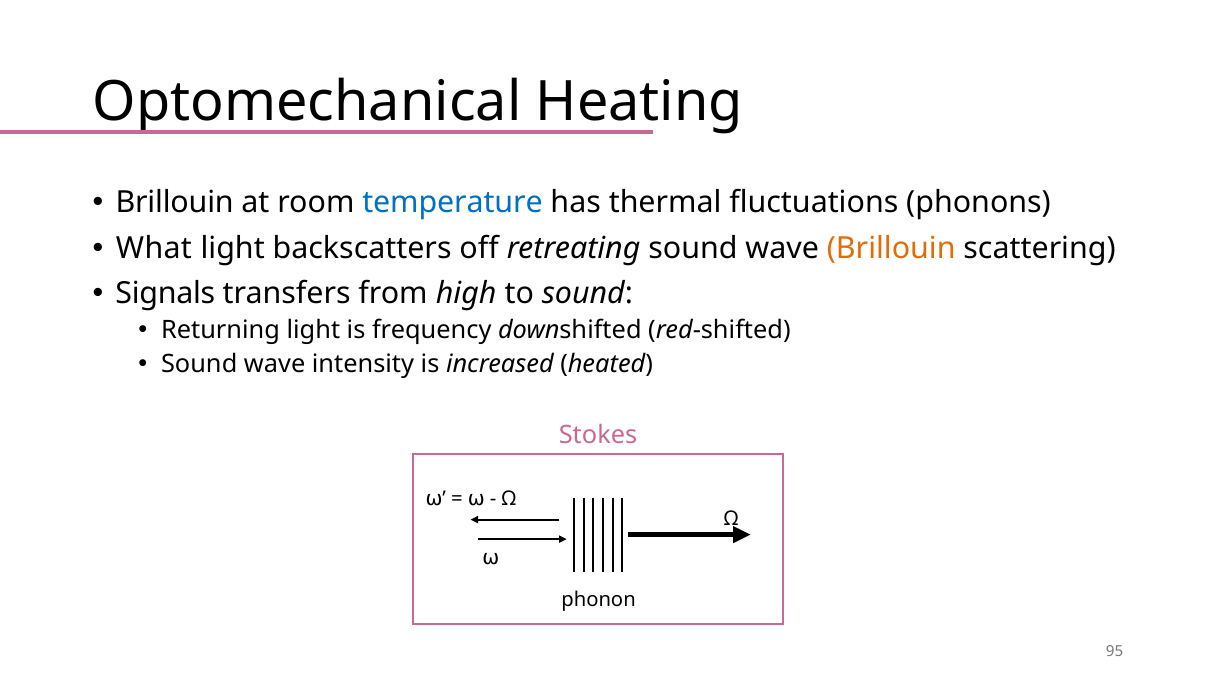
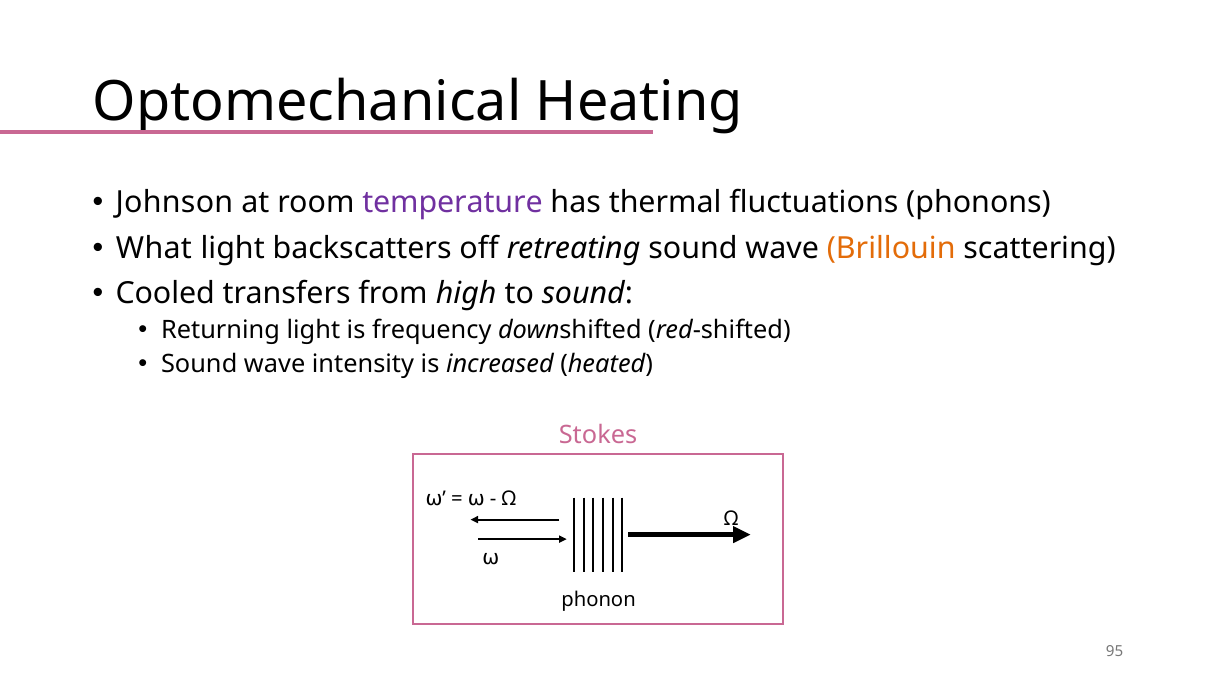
Brillouin: Brillouin -> Johnson (174, 203)
temperature colour: blue -> purple (453, 203)
Signals: Signals -> Cooled (165, 294)
